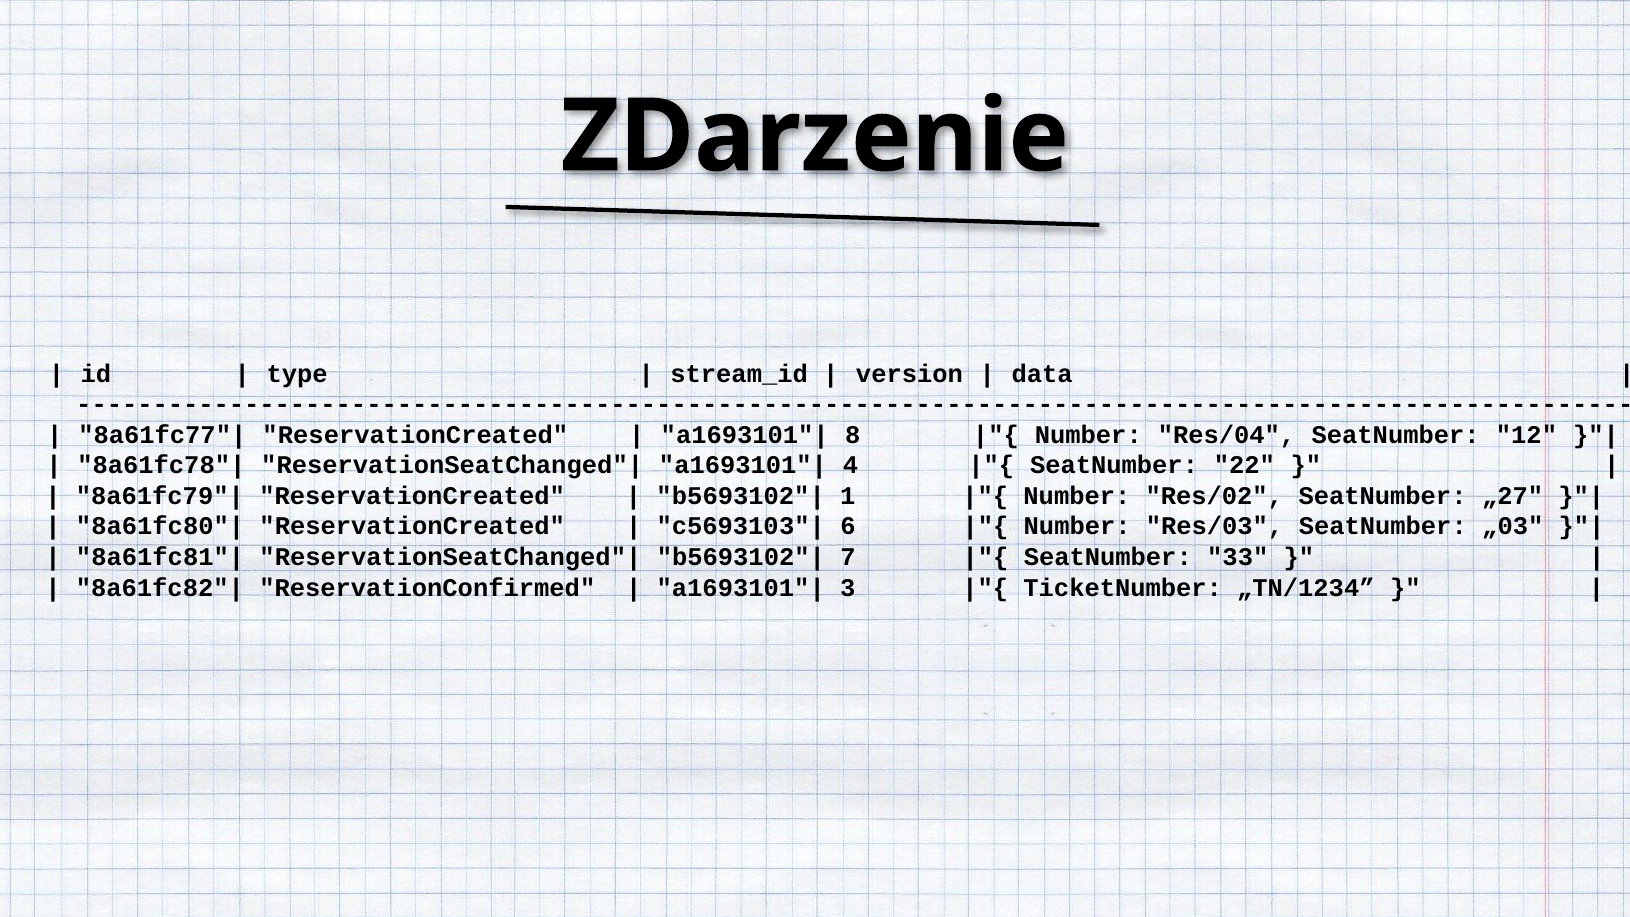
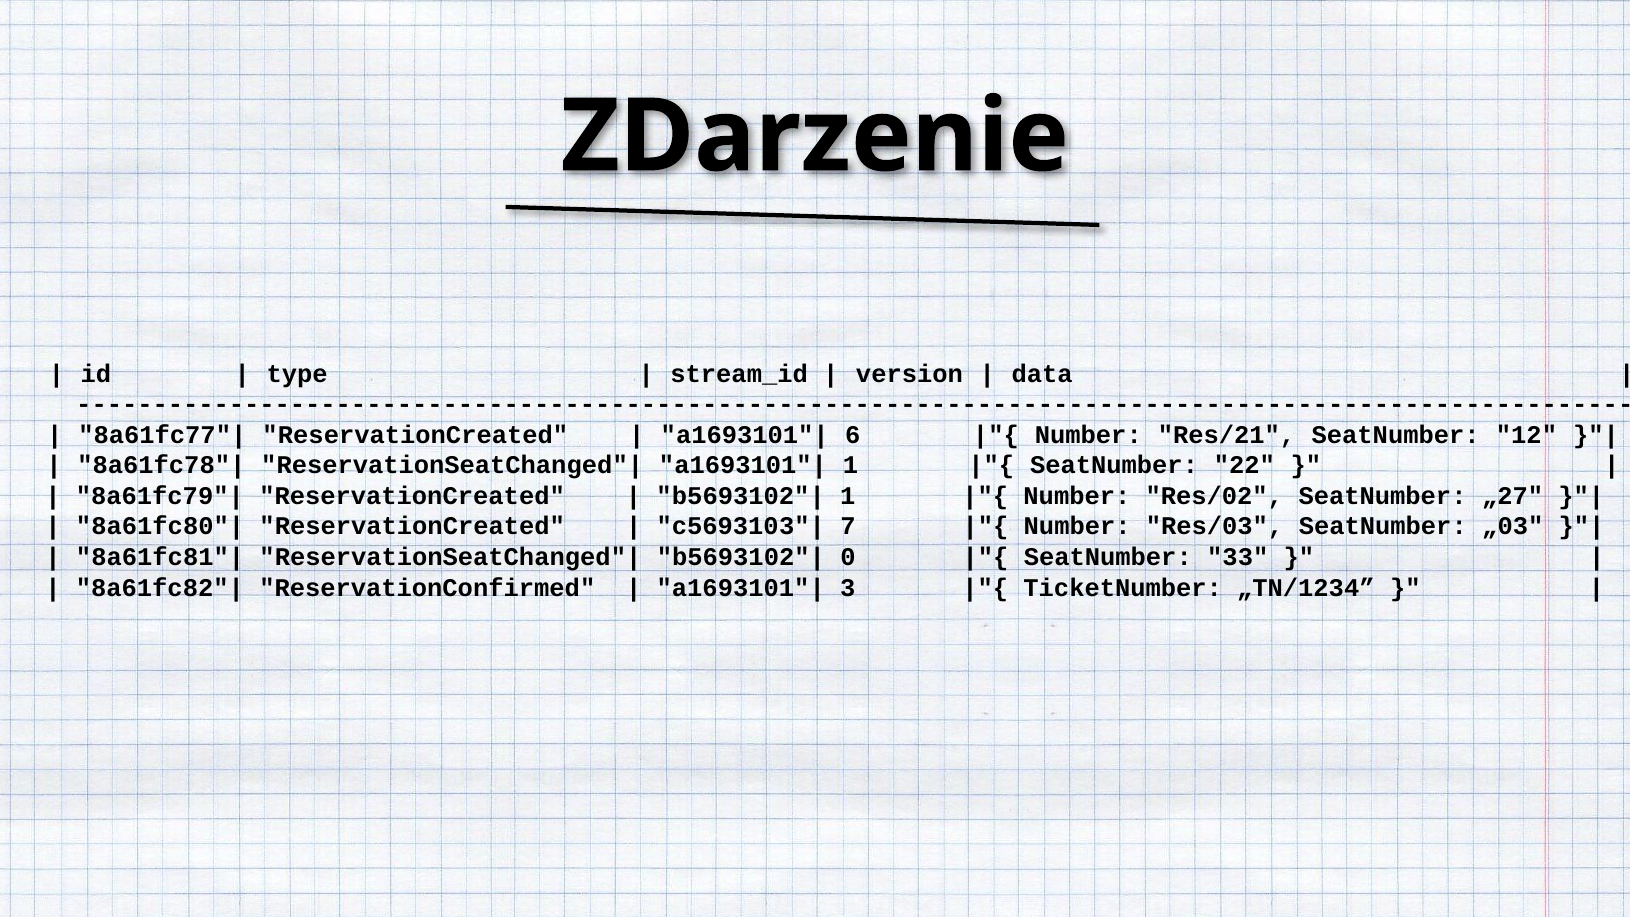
8: 8 -> 6 (853, 435)
Res/04: Res/04 -> Res/21 (1227, 435)
4: 4 -> 1 (851, 465)
6: 6 -> 7 (848, 527)
7: 7 -> 0 (848, 557)
